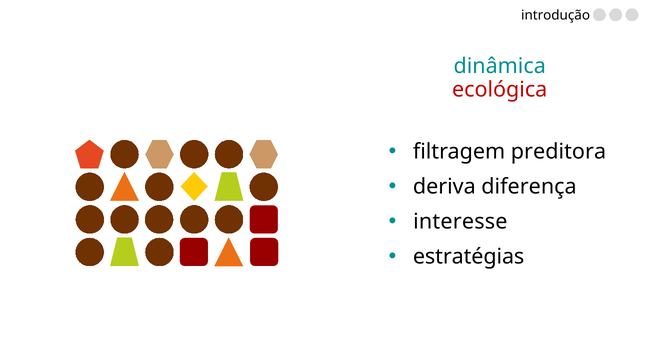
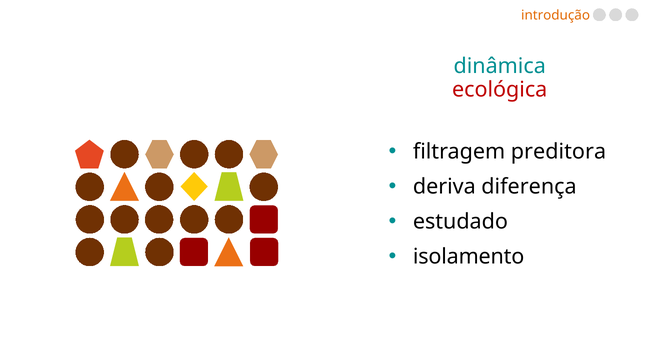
introdução colour: black -> orange (556, 15)
interesse: interesse -> estudado (460, 222)
estratégias: estratégias -> isolamento (469, 257)
